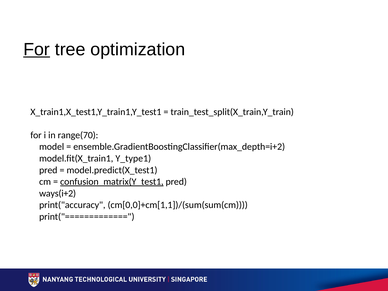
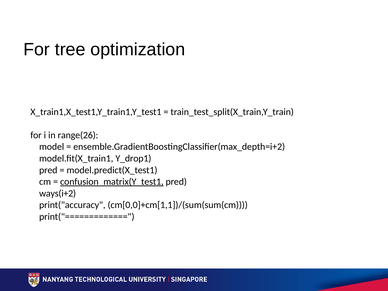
For underline: present -> none (37, 49)
range(70: range(70 -> range(26 (78, 135)
Y_type1: Y_type1 -> Y_drop1 (133, 158)
